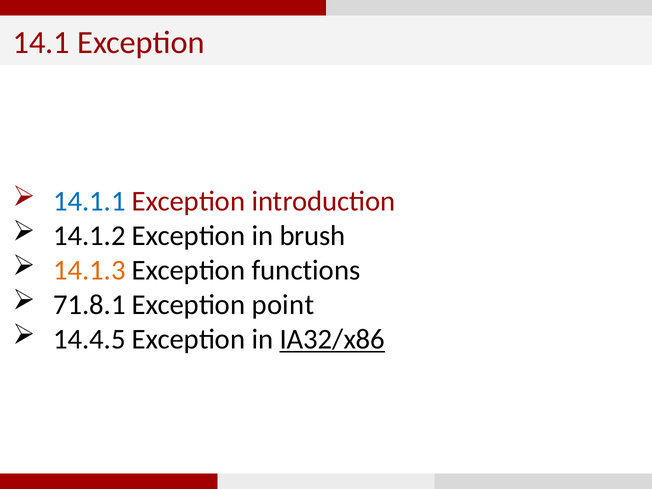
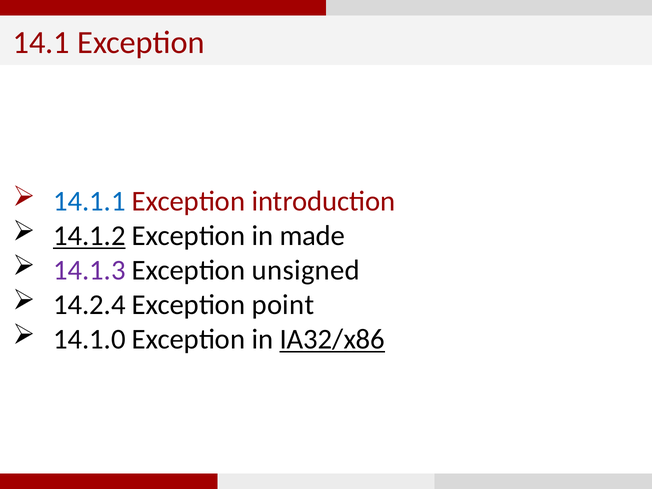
14.1.2 underline: none -> present (89, 236)
brush: brush -> made (312, 236)
14.1.3 colour: orange -> purple (89, 270)
functions: functions -> unsigned (306, 270)
71.8.1: 71.8.1 -> 14.2.4 (89, 305)
14.4.5: 14.4.5 -> 14.1.0 (89, 339)
